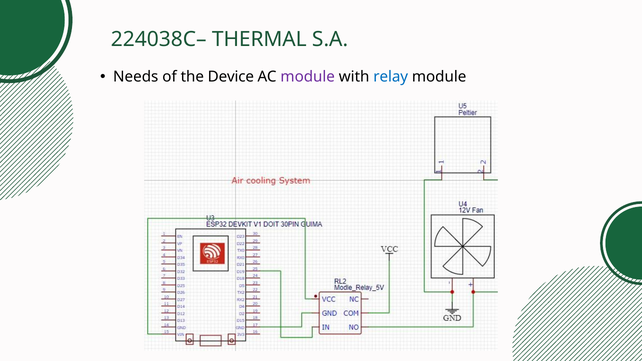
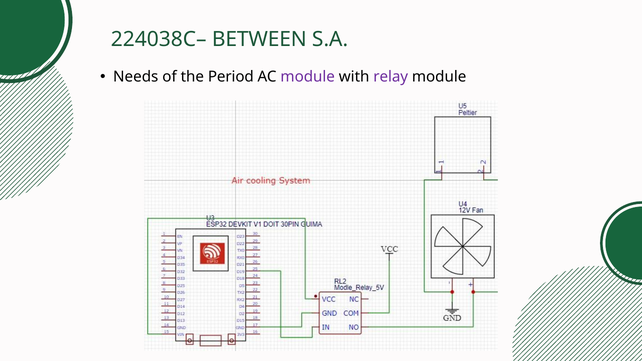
THERMAL: THERMAL -> BETWEEN (259, 40)
Device: Device -> Period (231, 77)
relay colour: blue -> purple (391, 77)
